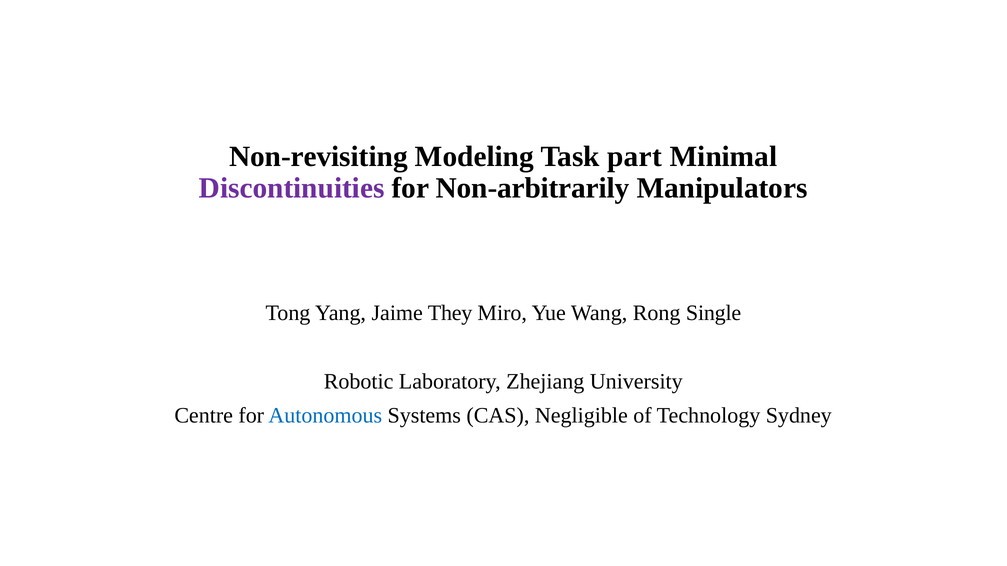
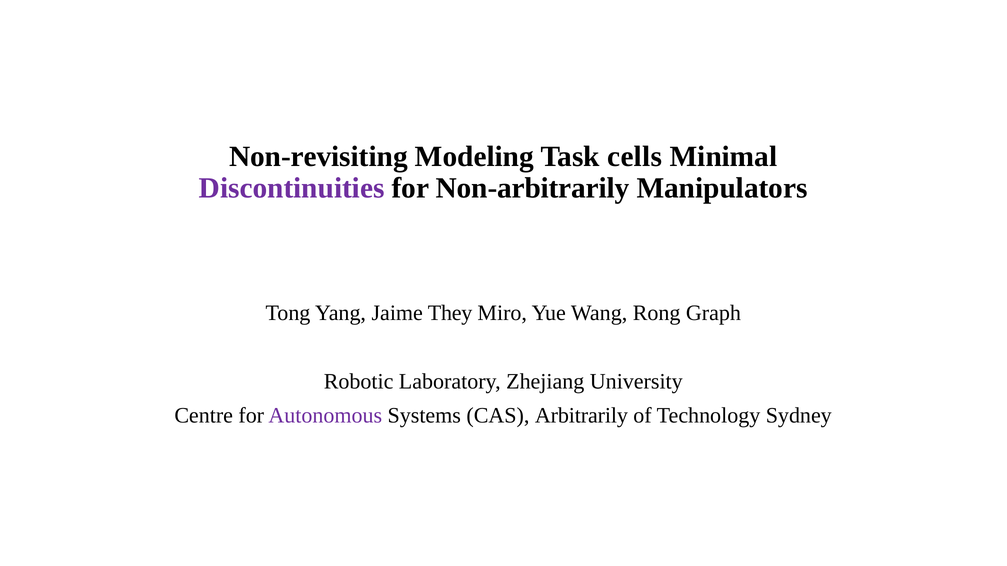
part: part -> cells (635, 157)
Single: Single -> Graph (713, 313)
Autonomous colour: blue -> purple (325, 416)
Negligible: Negligible -> Arbitrarily (581, 416)
